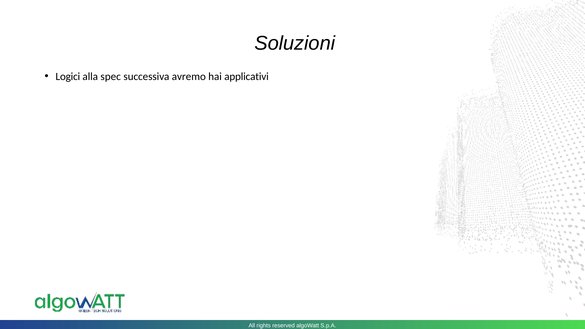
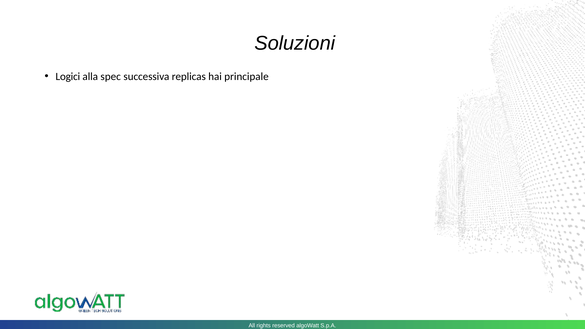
avremo: avremo -> replicas (189, 76)
applicativi: applicativi -> principale (246, 76)
